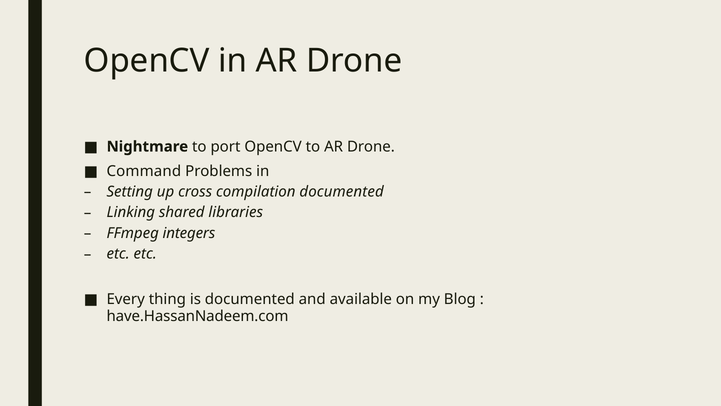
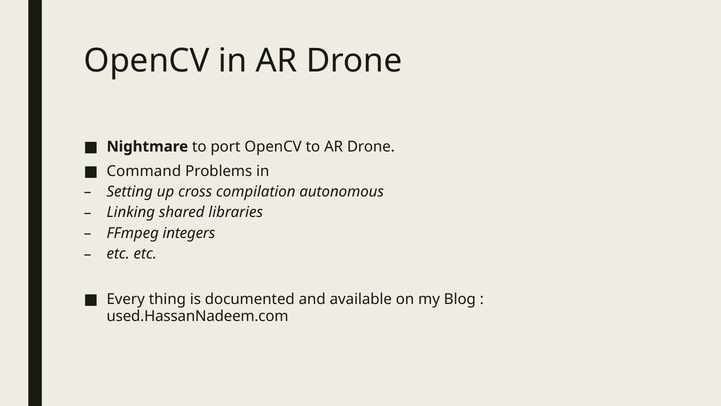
compilation documented: documented -> autonomous (342, 192)
have.HassanNadeem.com: have.HassanNadeem.com -> used.HassanNadeem.com (197, 316)
